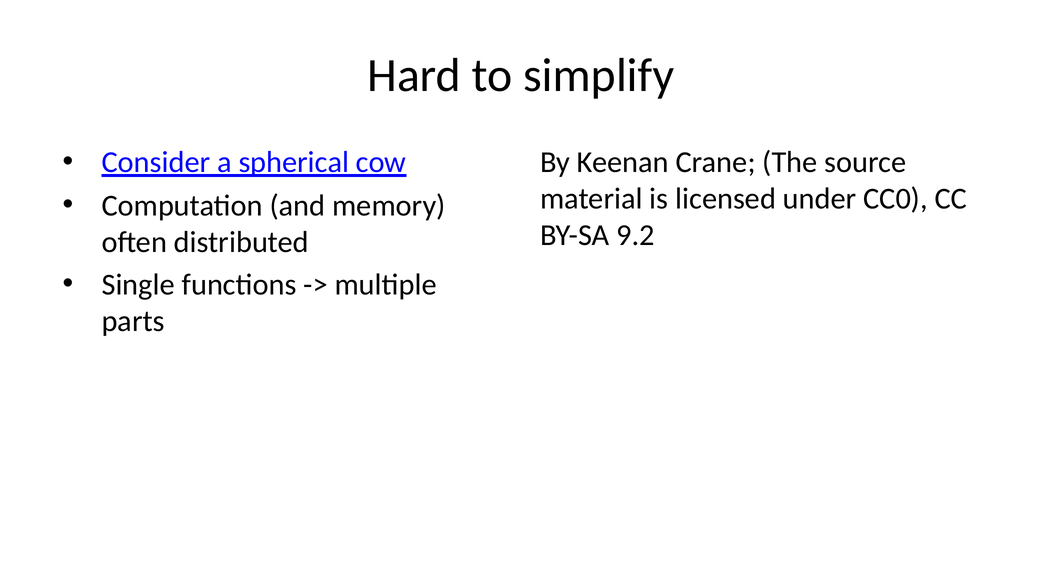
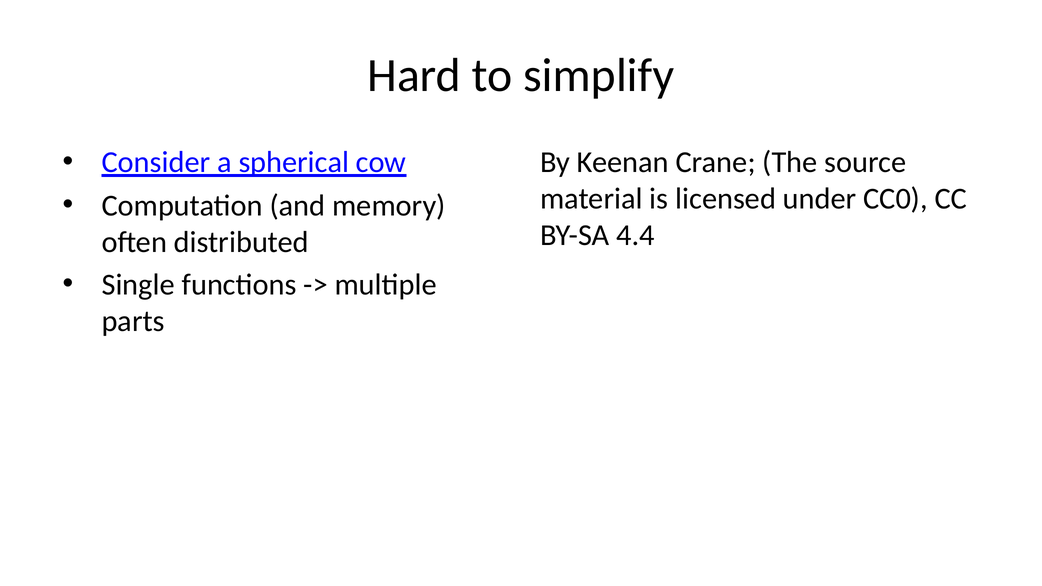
9.2: 9.2 -> 4.4 (635, 235)
